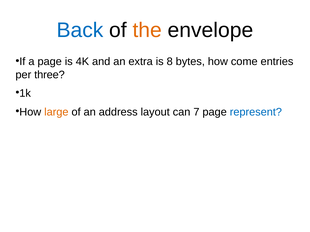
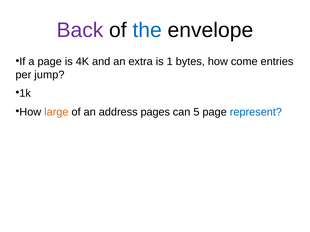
Back colour: blue -> purple (80, 30)
the colour: orange -> blue (147, 30)
8: 8 -> 1 (170, 62)
three: three -> jump (49, 75)
layout: layout -> pages (155, 112)
7: 7 -> 5 (196, 112)
